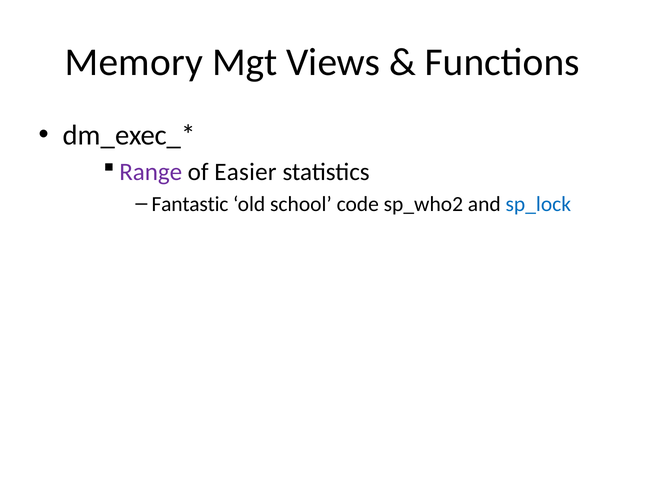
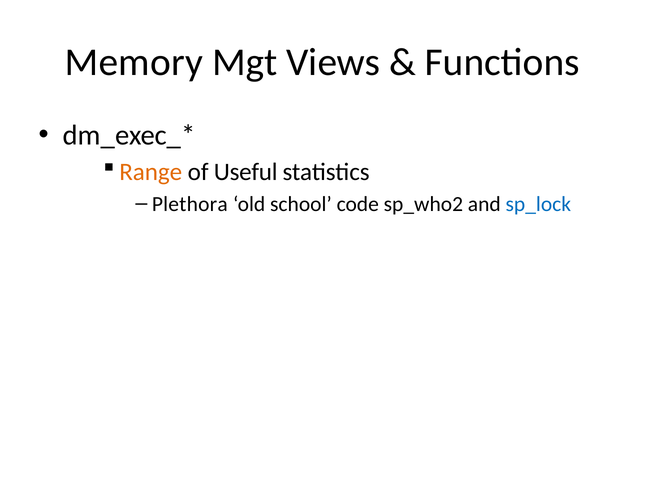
Range colour: purple -> orange (151, 172)
Easier: Easier -> Useful (246, 172)
Fantastic: Fantastic -> Plethora (190, 204)
